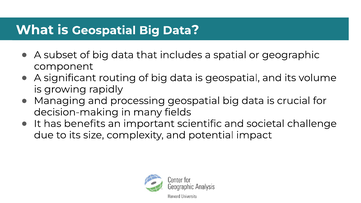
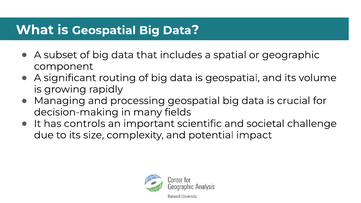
benefits: benefits -> controls (85, 124)
